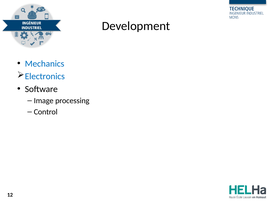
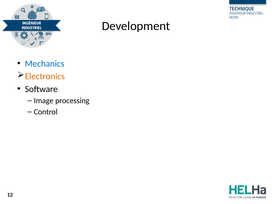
Electronics colour: blue -> orange (45, 76)
